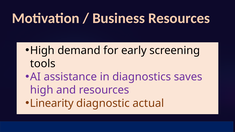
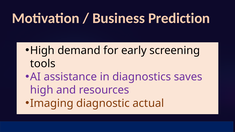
Business Resources: Resources -> Prediction (179, 18)
Linearity: Linearity -> Imaging (52, 103)
